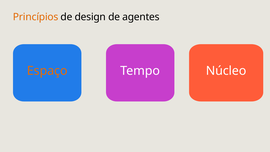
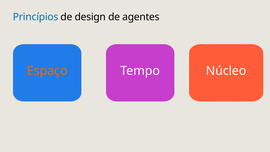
Princípios colour: orange -> blue (36, 17)
